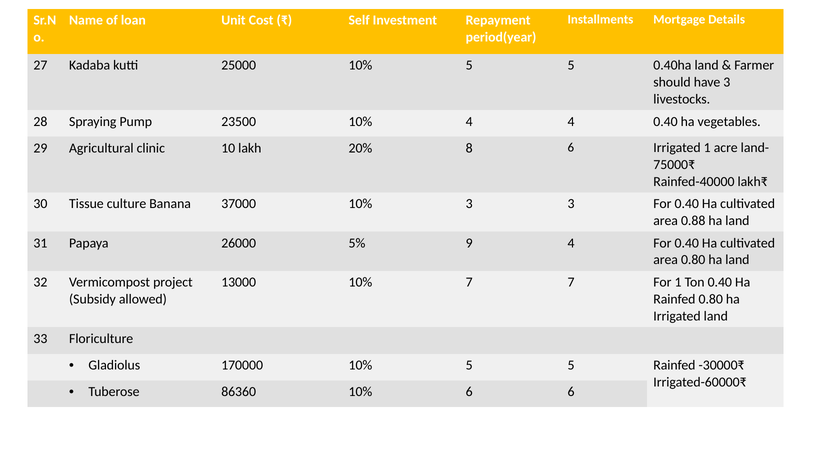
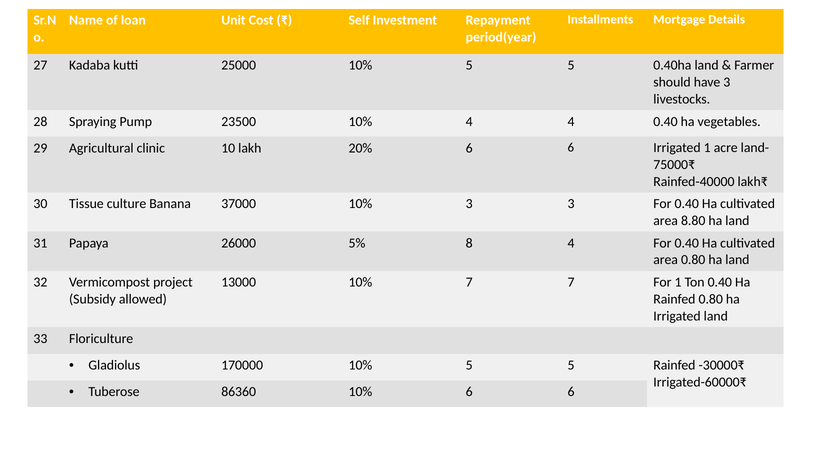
20% 8: 8 -> 6 (469, 148)
0.88: 0.88 -> 8.80 (693, 221)
9: 9 -> 8 (469, 243)
